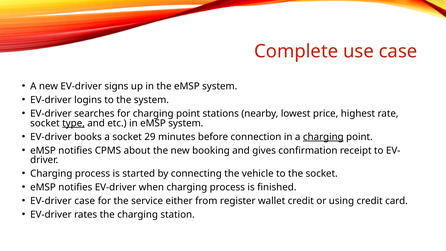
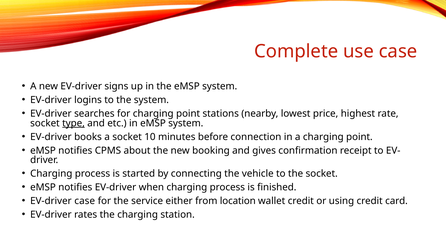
29: 29 -> 10 (150, 137)
charging underline: present -> none (323, 137)
register: register -> location (238, 201)
